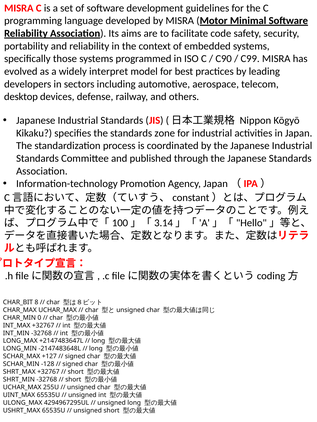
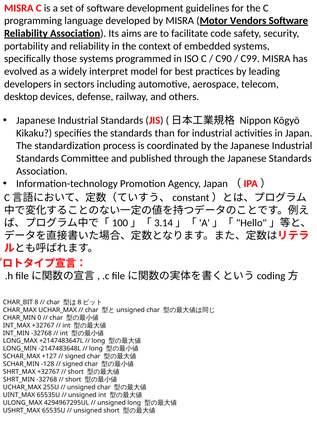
Minimal: Minimal -> Vendors (248, 21)
zone: zone -> than (165, 133)
